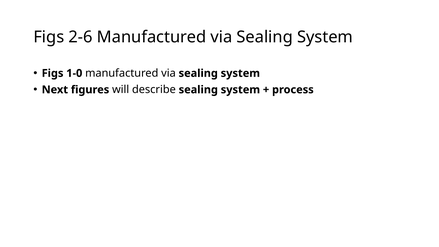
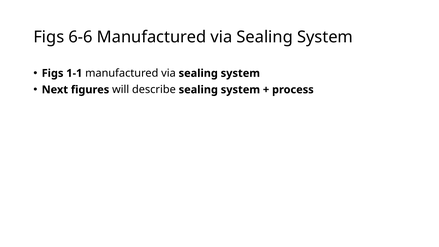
2-6: 2-6 -> 6-6 (81, 37)
1-0: 1-0 -> 1-1 (74, 73)
